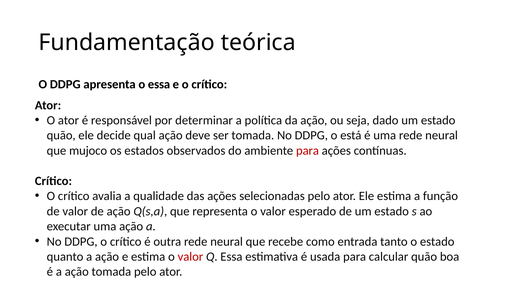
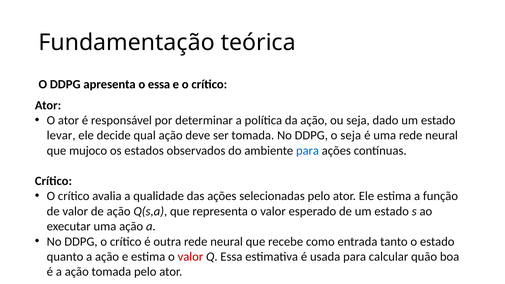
quão: quão -> levar (61, 136)
o está: está -> seja (351, 136)
para colour: red -> blue (307, 151)
